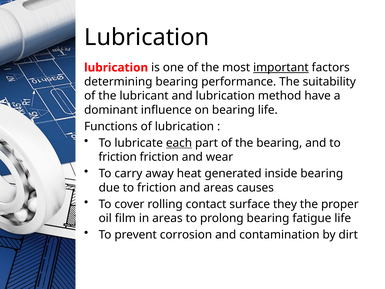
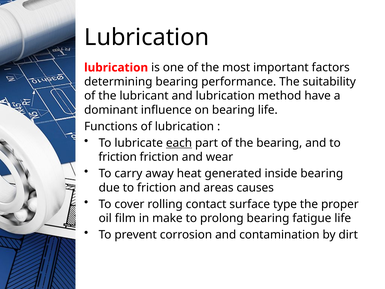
important underline: present -> none (281, 68)
they: they -> type (285, 204)
in areas: areas -> make (167, 218)
